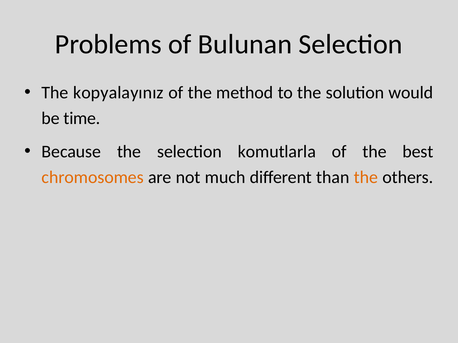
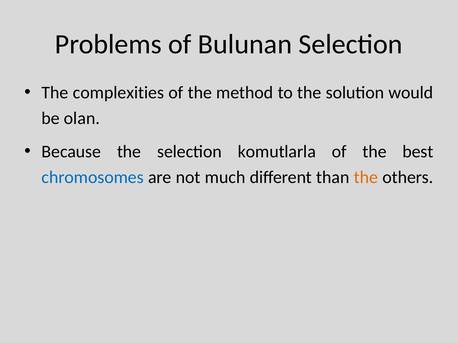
kopyalayınız: kopyalayınız -> complexities (118, 93)
time: time -> olan (82, 119)
chromosomes colour: orange -> blue (93, 177)
